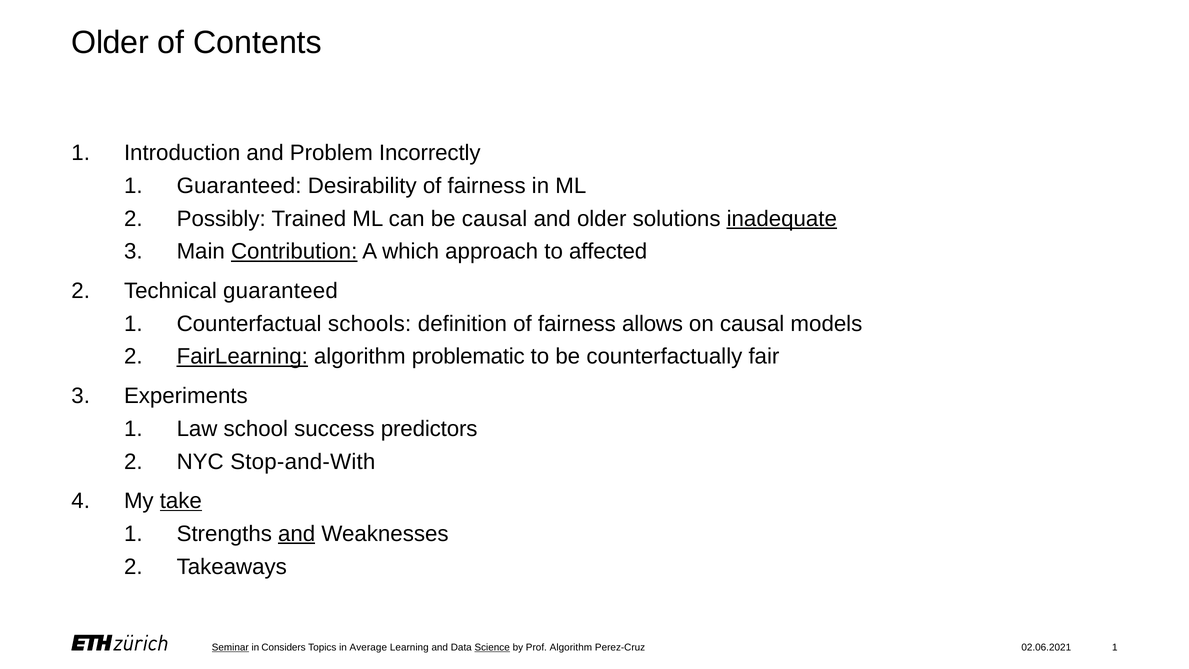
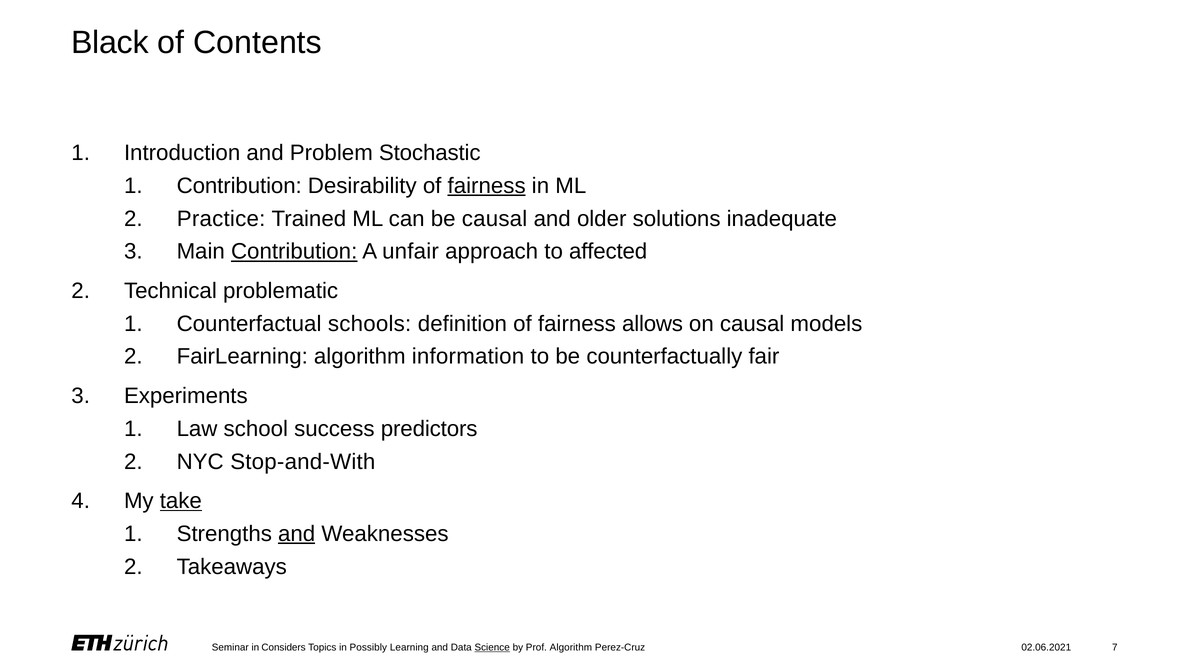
Older: Older -> Black (110, 43)
Incorrectly: Incorrectly -> Stochastic (430, 153)
Guaranteed: Guaranteed -> Contribution (239, 186)
fairness underline: none -> present (487, 186)
Possibly: Possibly -> Practice (221, 219)
inadequate underline: present -> none (782, 219)
which: which -> unfair (410, 252)
Technical guaranteed: guaranteed -> problematic (281, 291)
FairLearning underline: present -> none (242, 357)
problematic: problematic -> information (468, 357)
Seminar underline: present -> none (230, 647)
Average: Average -> Possibly (368, 647)
02.06.2021 1: 1 -> 7 (1115, 647)
